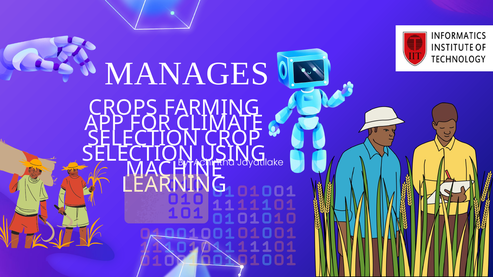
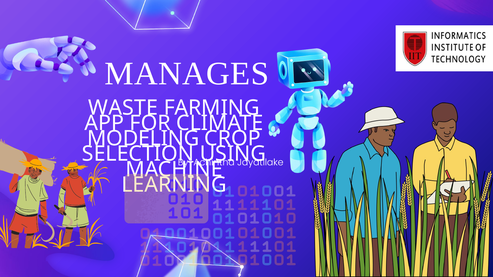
CROPS: CROPS -> WASTE (123, 108)
SELECTION: SELECTION -> MODELING (143, 139)
